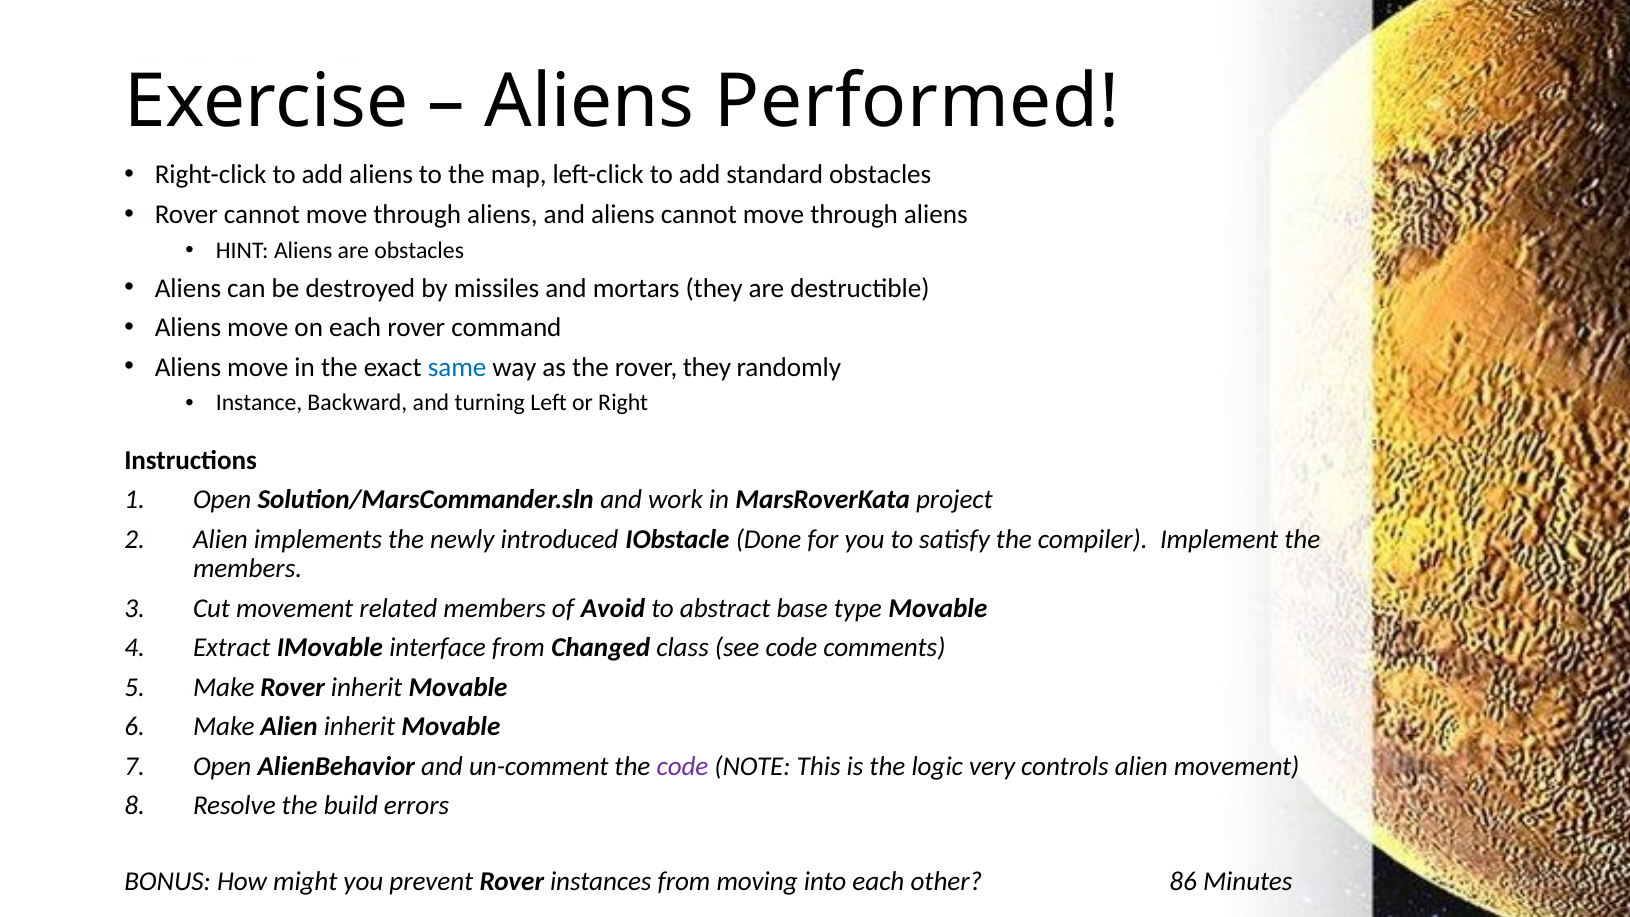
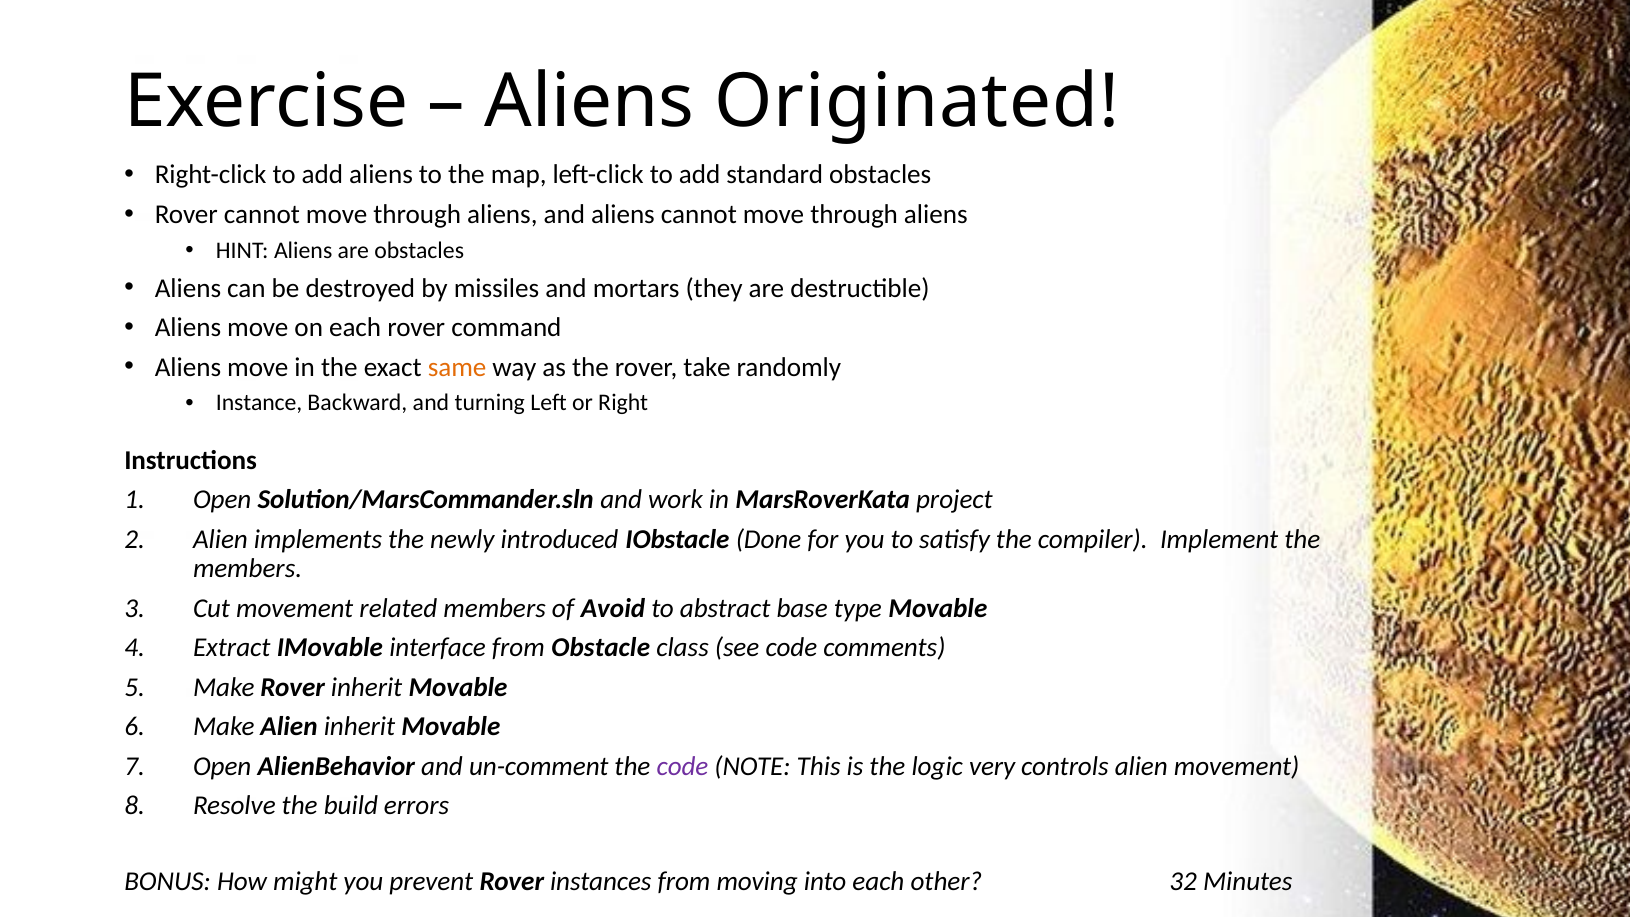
Performed: Performed -> Originated (917, 102)
same colour: blue -> orange (457, 367)
rover they: they -> take (707, 367)
Changed: Changed -> Obstacle (601, 648)
86: 86 -> 32 (1183, 882)
